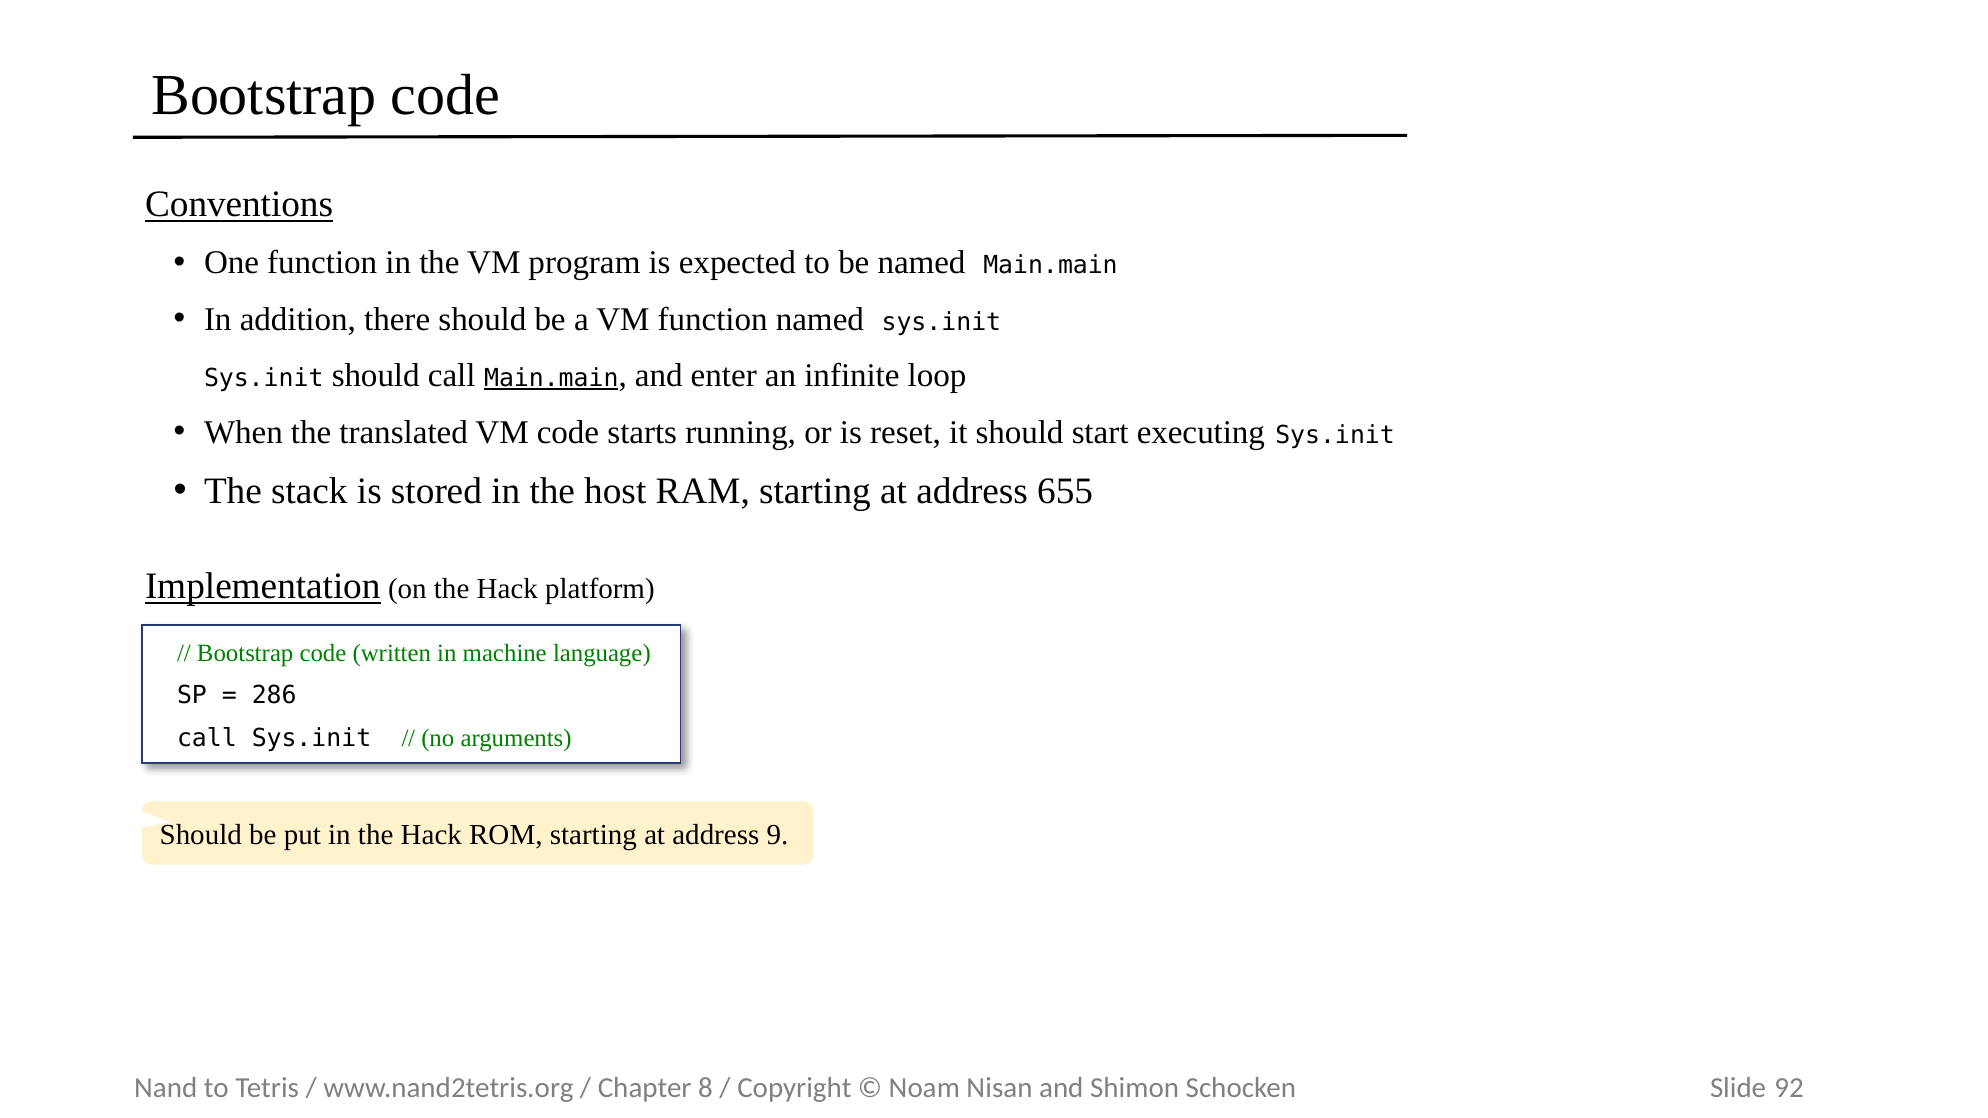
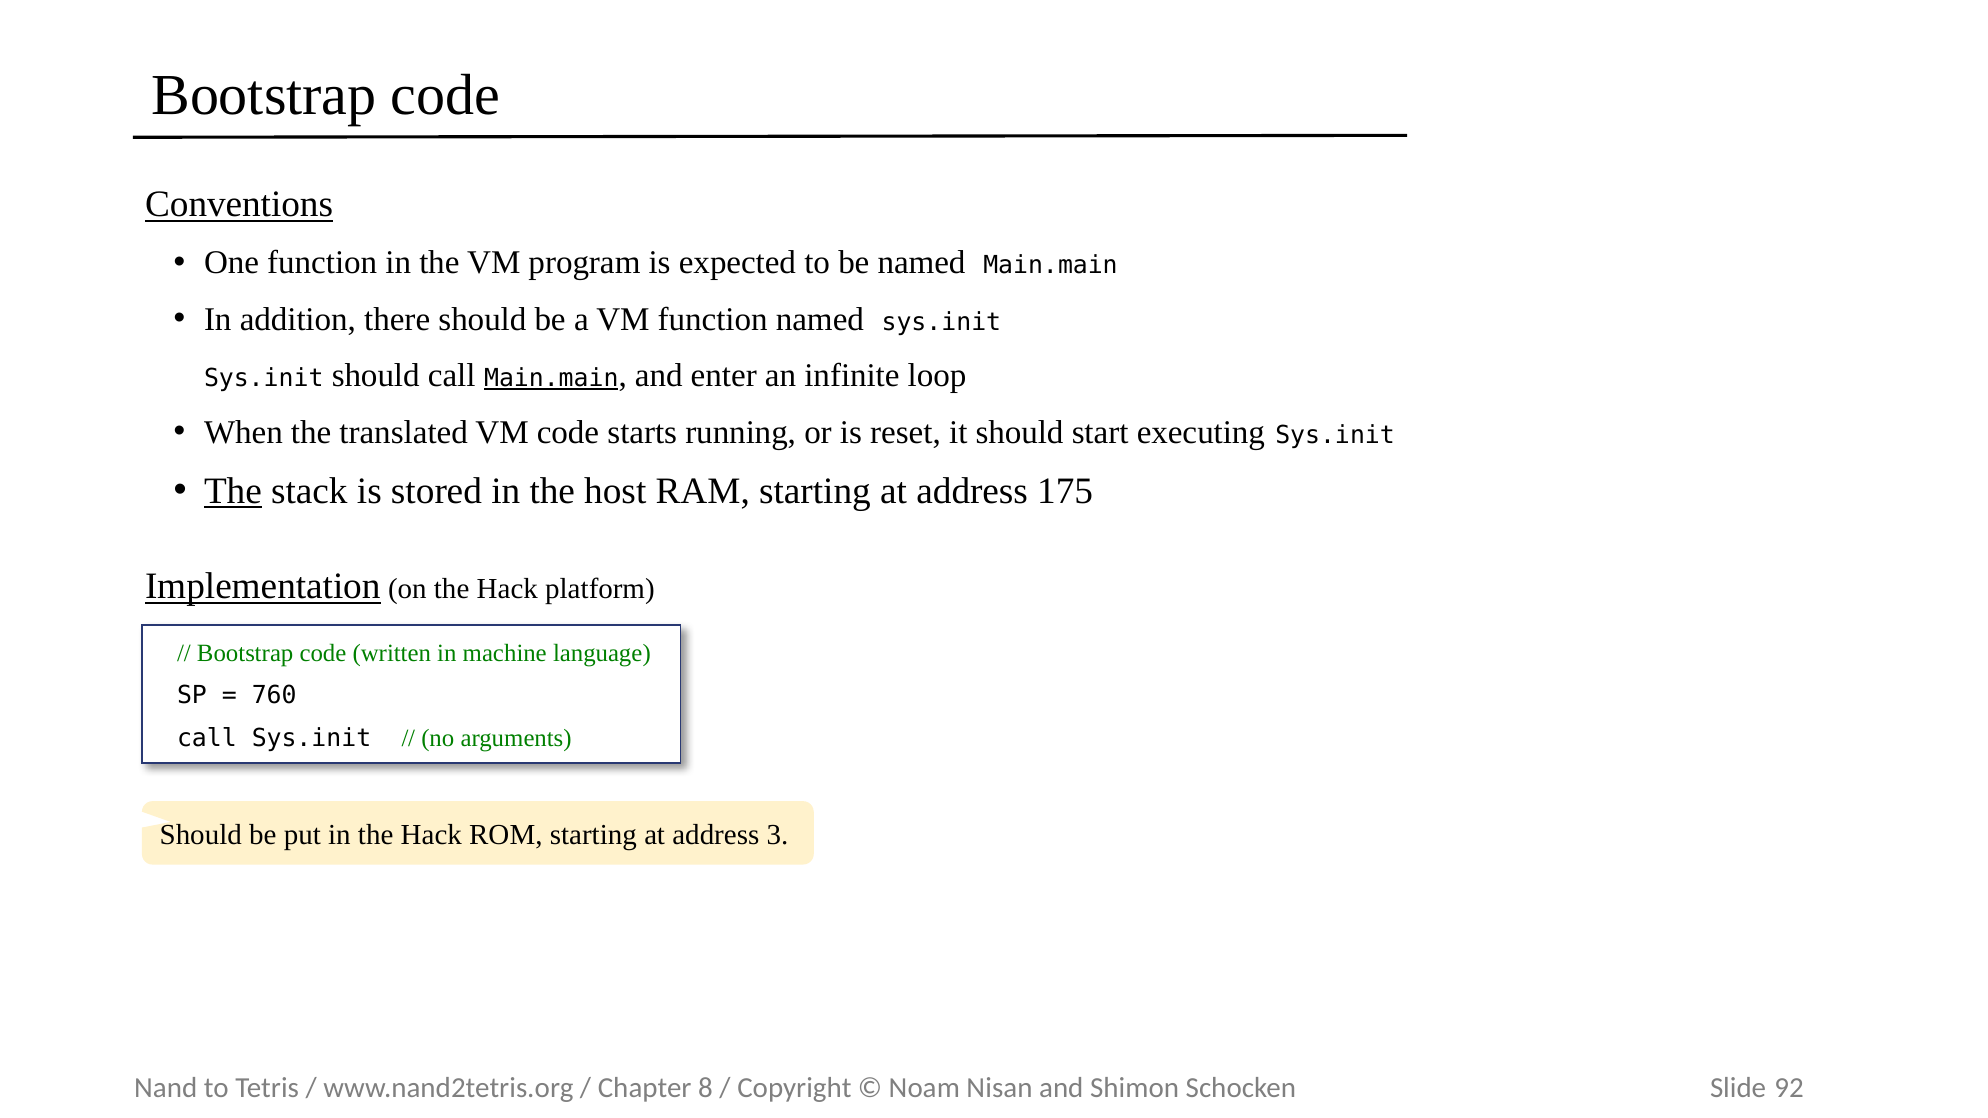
The underline: none -> present (233, 491)
655: 655 -> 175 (1065, 491)
286: 286 -> 760 (274, 696)
9: 9 -> 3 (777, 835)
